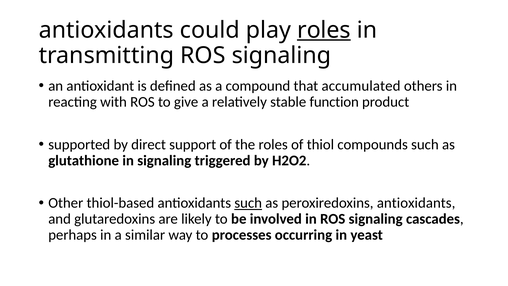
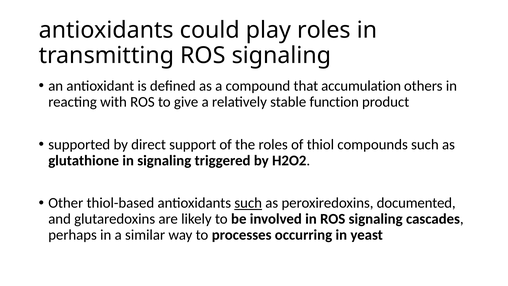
roles underline: present -> none (324, 30)
accumulated: accumulated -> accumulation (361, 86)
peroxiredoxins antioxidants: antioxidants -> documented (416, 203)
